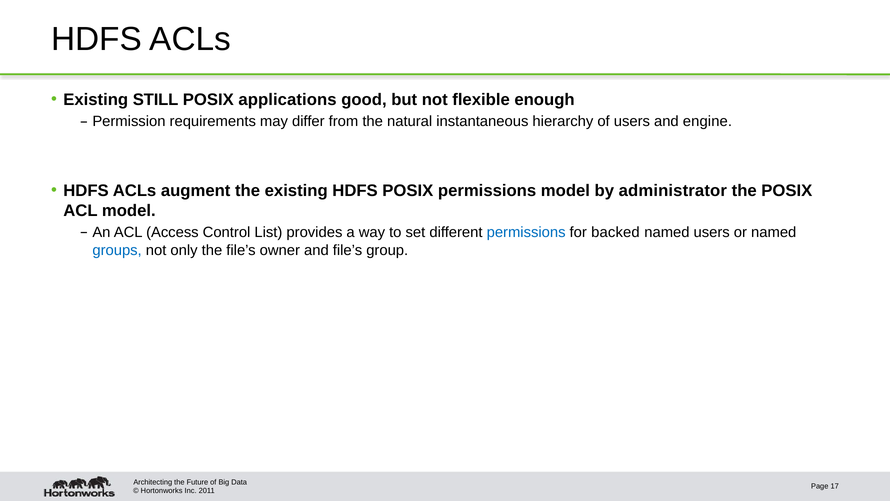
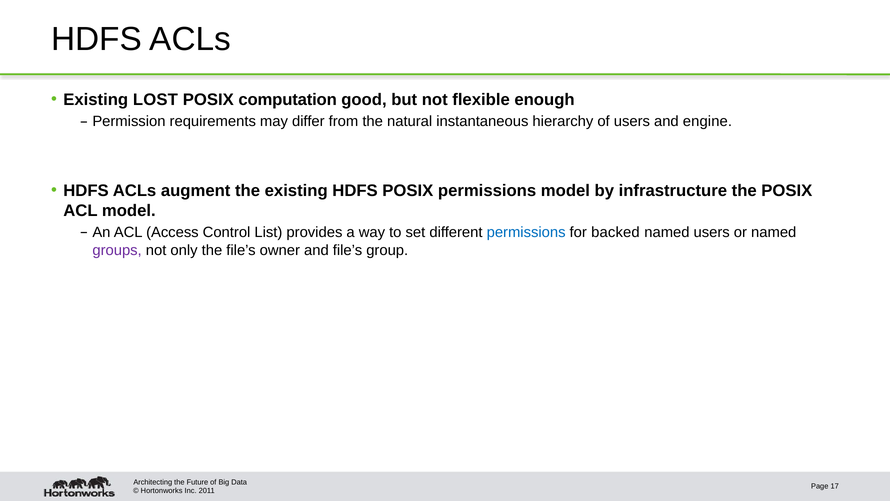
STILL: STILL -> LOST (155, 100)
applications: applications -> computation (288, 100)
administrator: administrator -> infrastructure (673, 190)
groups colour: blue -> purple (117, 250)
